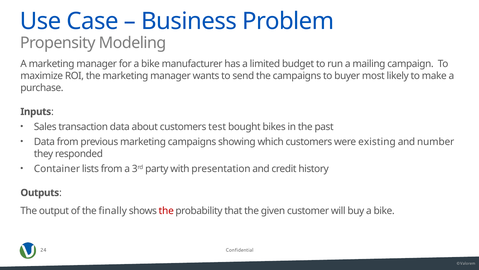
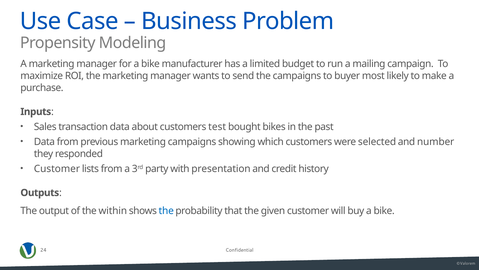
existing: existing -> selected (377, 141)
Container: Container -> Customer (57, 168)
finally: finally -> within (113, 210)
the colour: red -> blue (166, 210)
